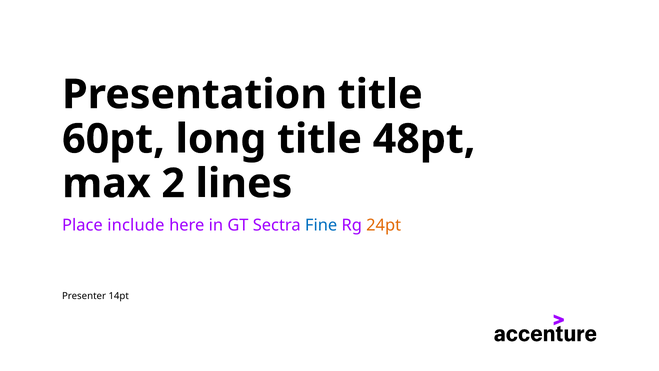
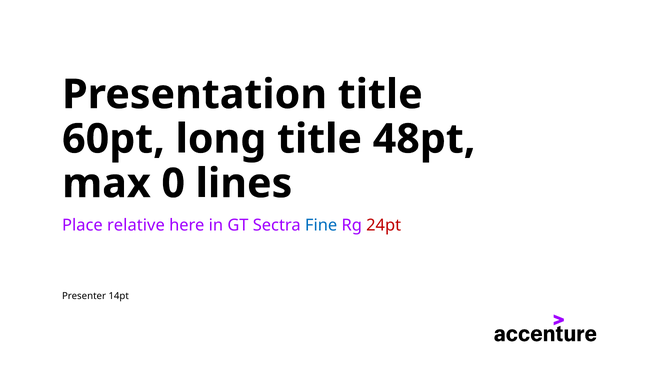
2: 2 -> 0 (173, 183)
include: include -> relative (136, 225)
24pt colour: orange -> red (384, 225)
